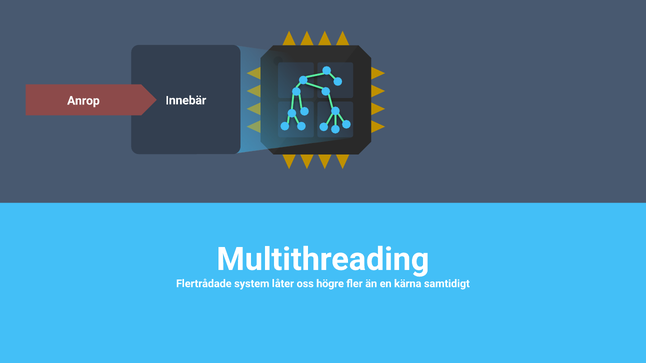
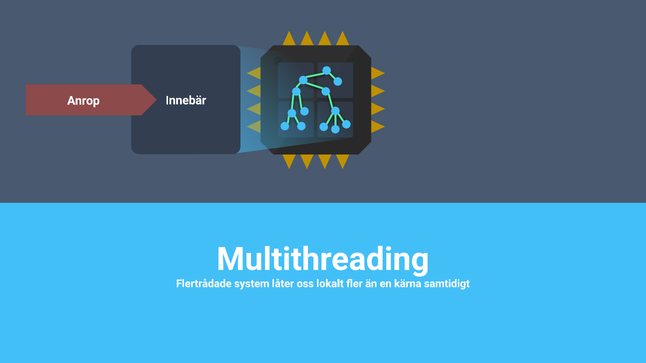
högre: högre -> lokalt (330, 284)
